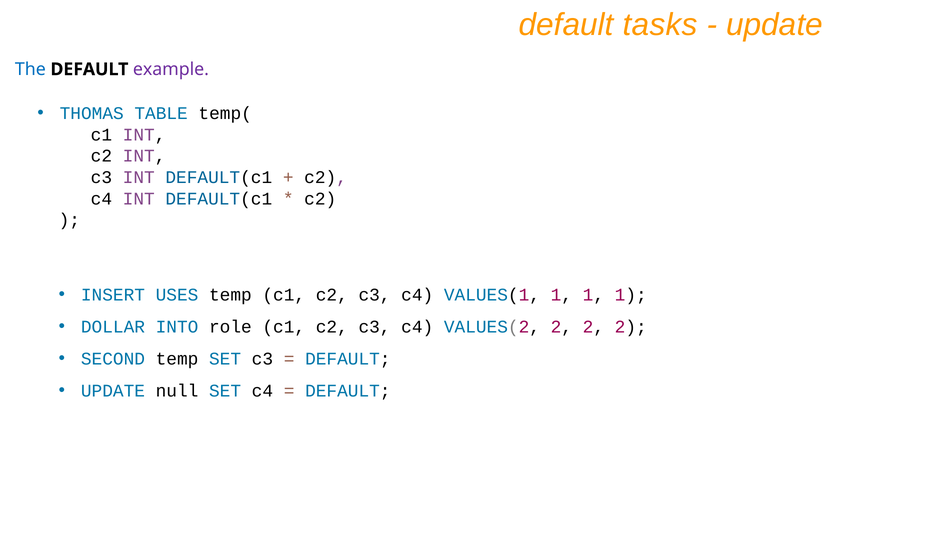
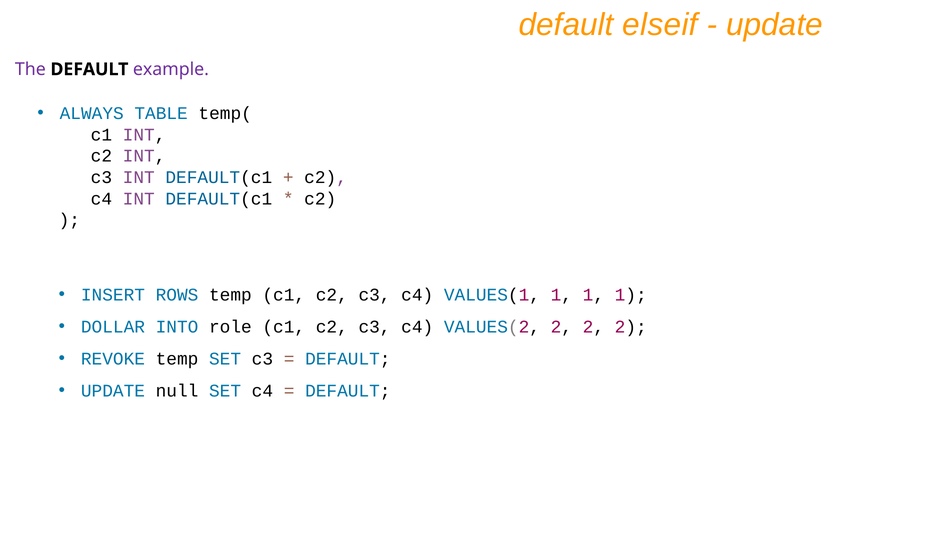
tasks: tasks -> elseif (660, 25)
The colour: blue -> purple (30, 69)
THOMAS: THOMAS -> ALWAYS (92, 113)
USES: USES -> ROWS (177, 295)
SECOND: SECOND -> REVOKE (113, 359)
